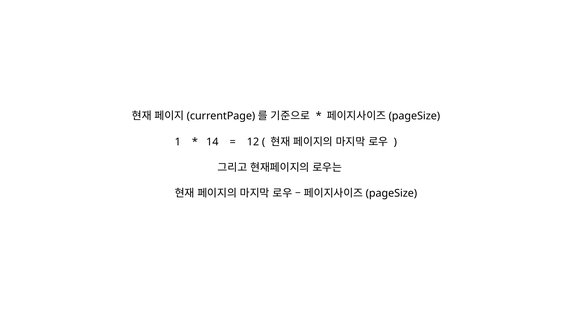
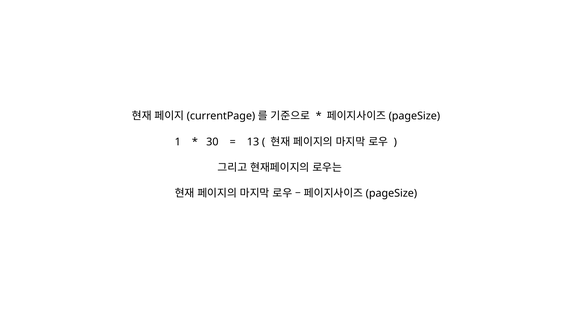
14: 14 -> 30 (212, 142)
12: 12 -> 13 (253, 142)
